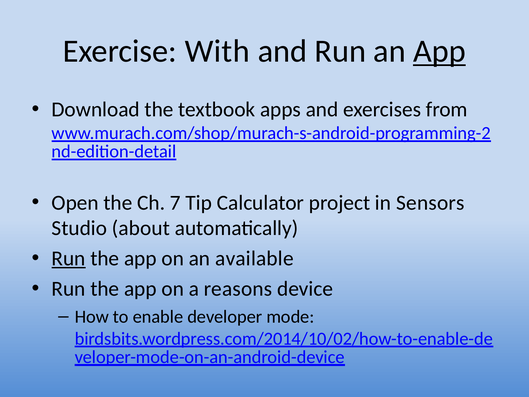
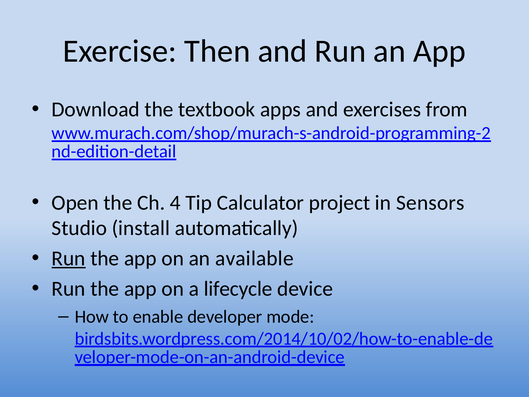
With: With -> Then (217, 51)
App underline: present -> none (439, 51)
7: 7 -> 4 (175, 203)
about: about -> install (141, 228)
reasons: reasons -> lifecycle (238, 289)
